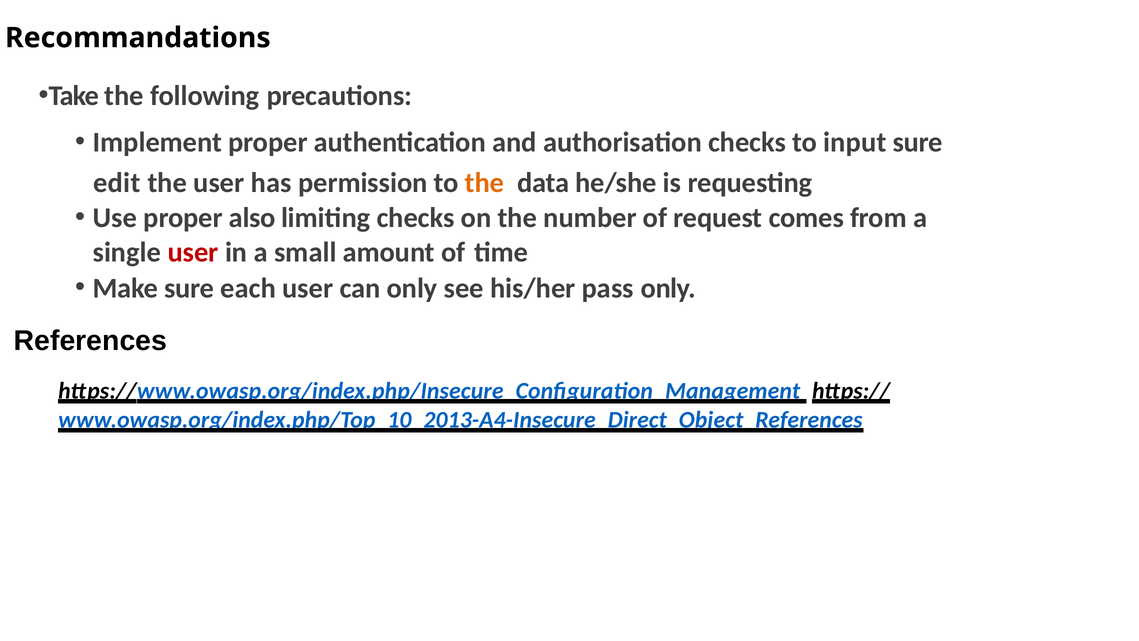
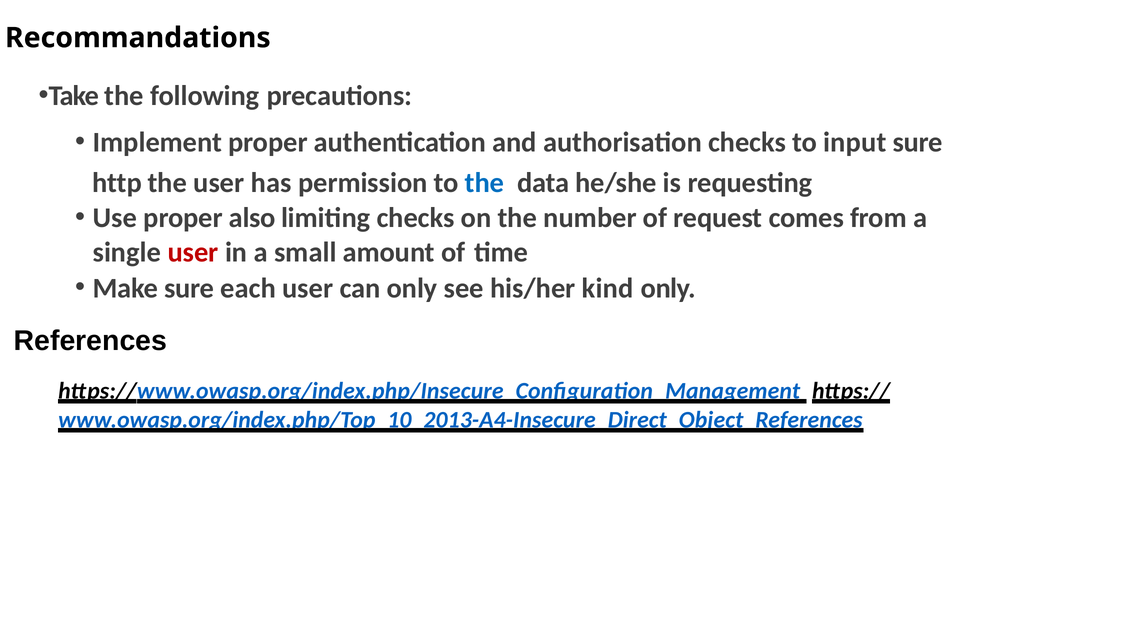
edit: edit -> http (117, 183)
the colour: orange -> blue (485, 183)
pass: pass -> kind (608, 288)
